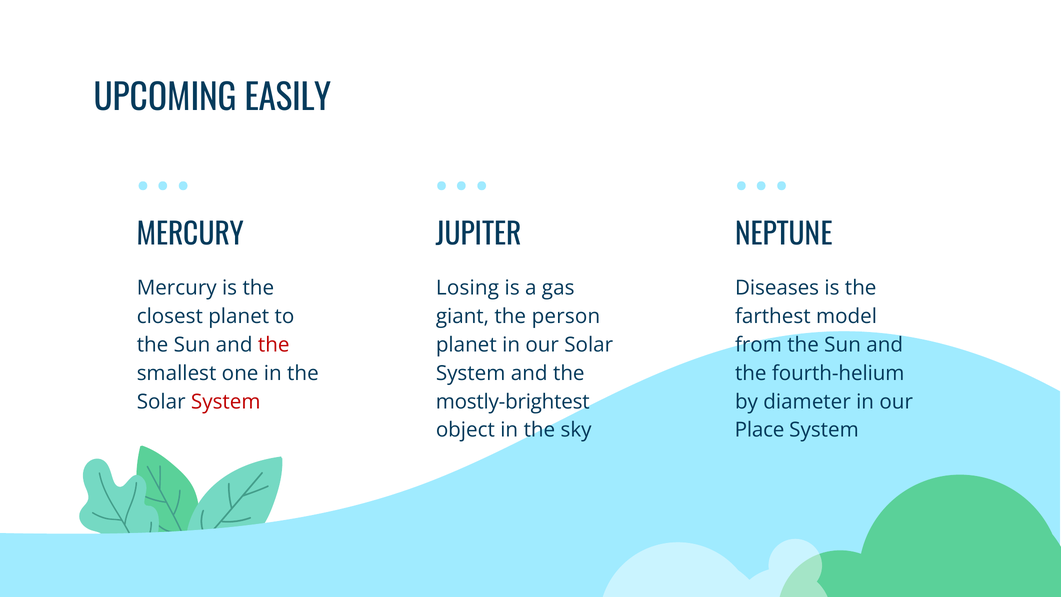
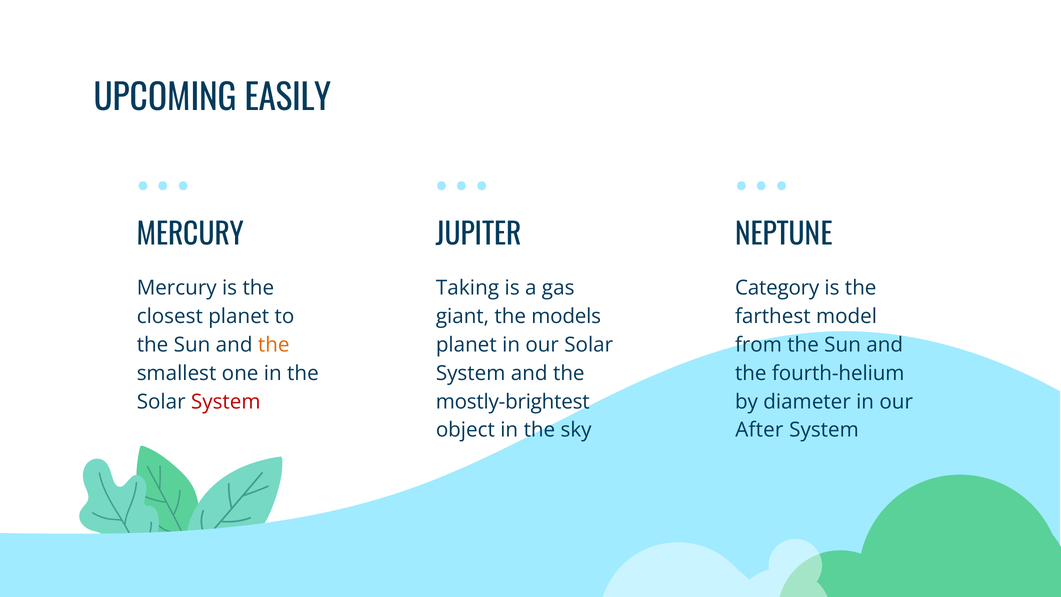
Losing: Losing -> Taking (468, 288)
Diseases: Diseases -> Category (777, 288)
person: person -> models (566, 316)
the colour: red -> orange (274, 345)
Place: Place -> After (759, 430)
